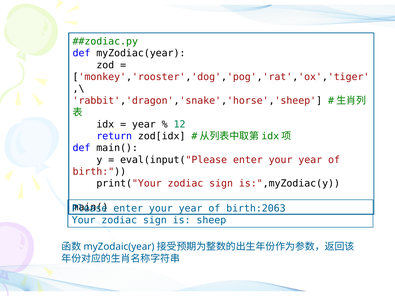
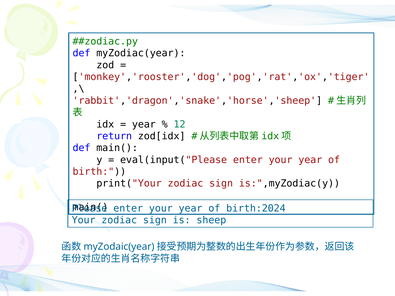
birth:2063: birth:2063 -> birth:2024 (256, 209)
